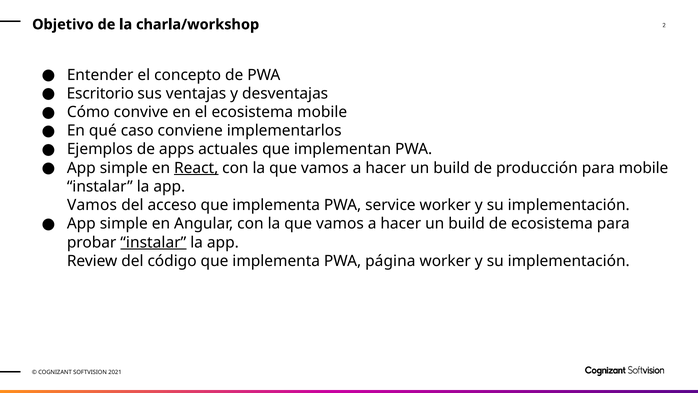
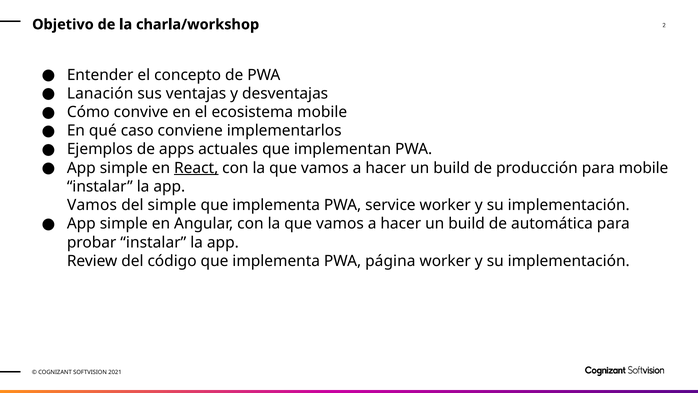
Escritorio: Escritorio -> Lanación (100, 93)
del acceso: acceso -> simple (172, 205)
de ecosistema: ecosistema -> automática (552, 224)
instalar underline: present -> none (153, 242)
